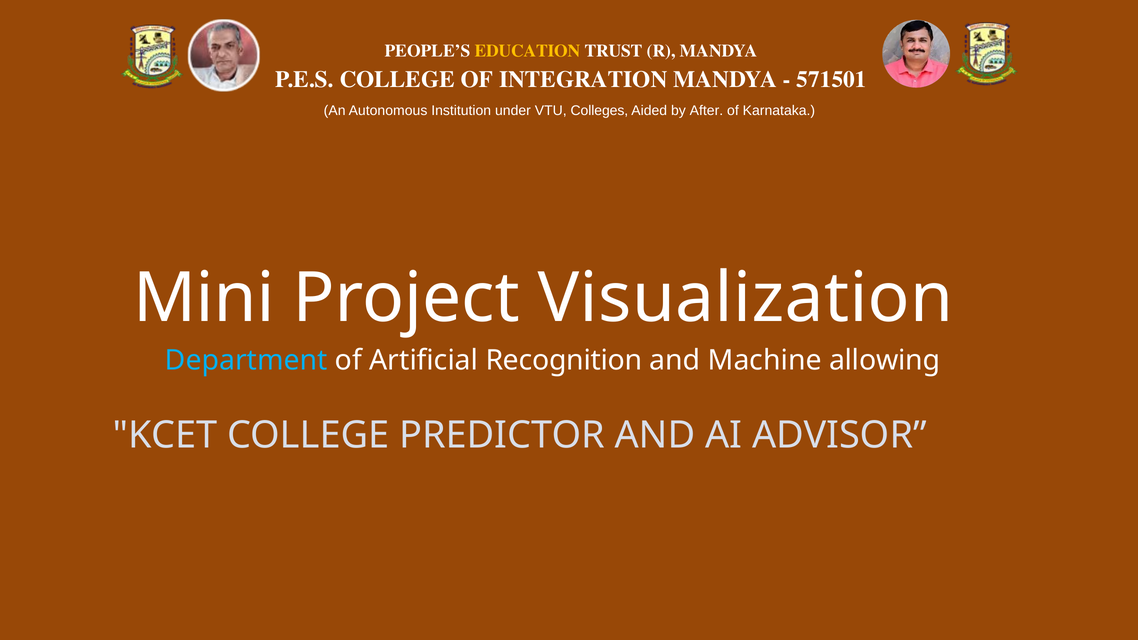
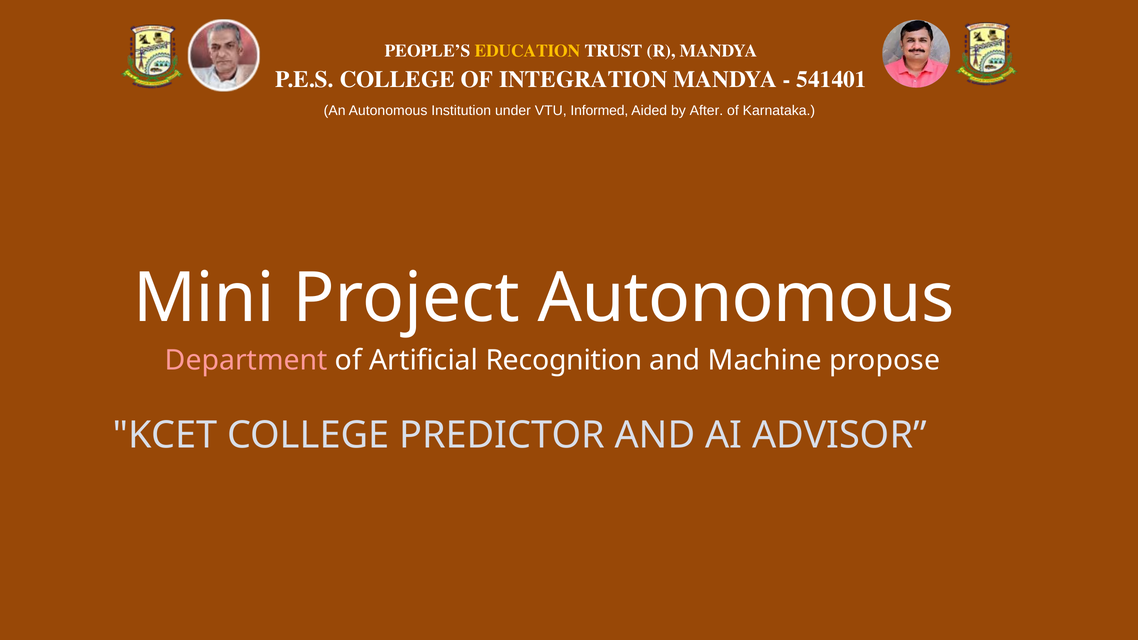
571501: 571501 -> 541401 (831, 80)
Colleges: Colleges -> Informed (599, 111)
Project Visualization: Visualization -> Autonomous (746, 299)
Department colour: light blue -> pink (246, 361)
allowing: allowing -> propose (885, 361)
